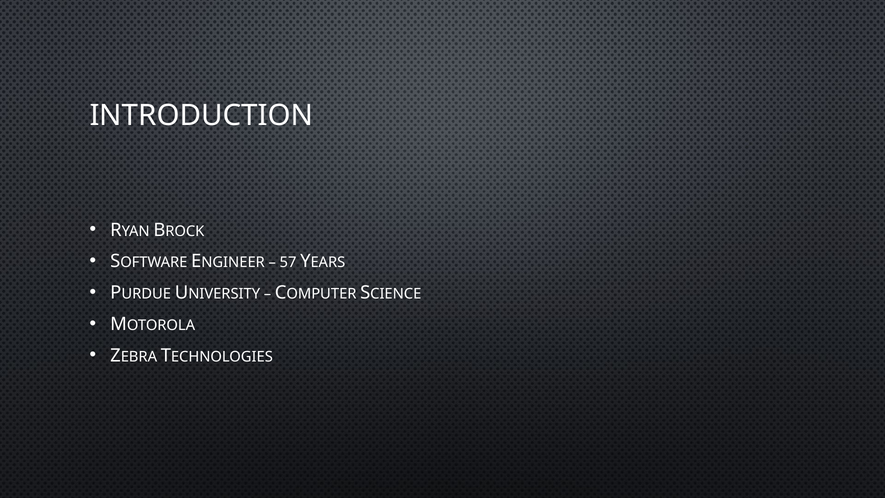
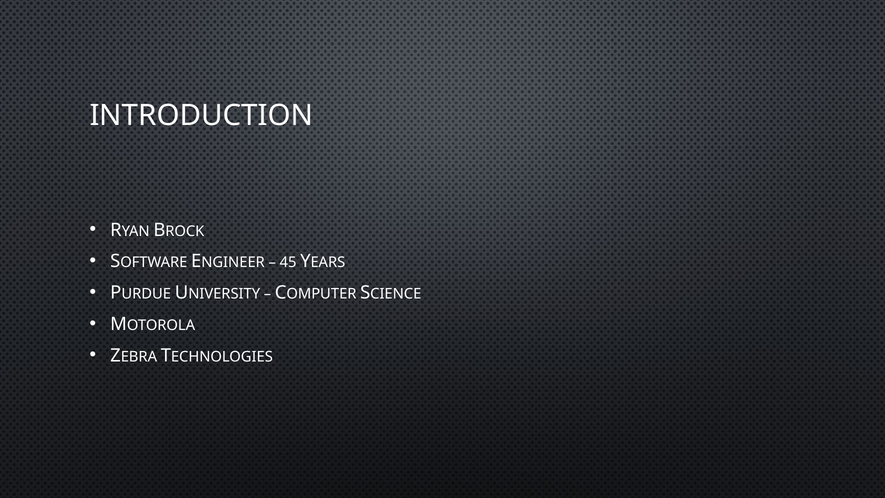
57: 57 -> 45 (288, 262)
